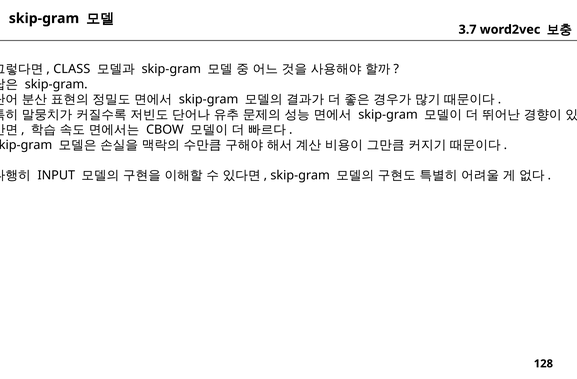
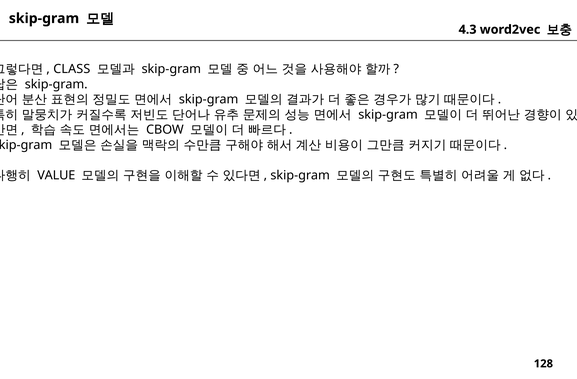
3.7: 3.7 -> 4.3 (468, 30)
INPUT: INPUT -> VALUE (56, 175)
